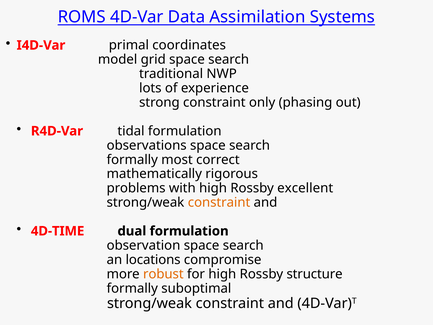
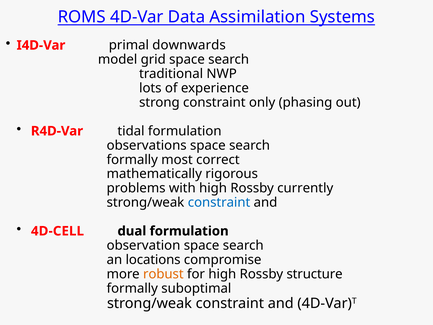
coordinates: coordinates -> downwards (189, 45)
excellent: excellent -> currently (305, 188)
constraint colour: orange -> blue (219, 202)
4D-TIME: 4D-TIME -> 4D-CELL (57, 231)
